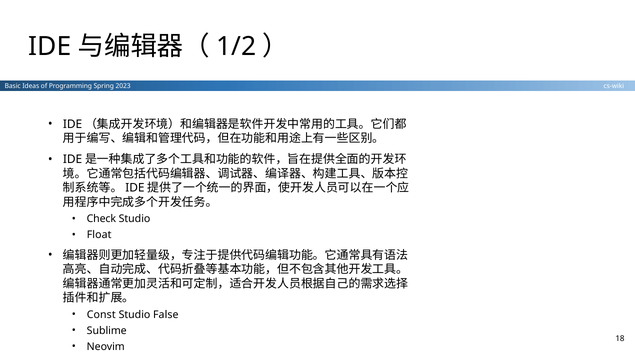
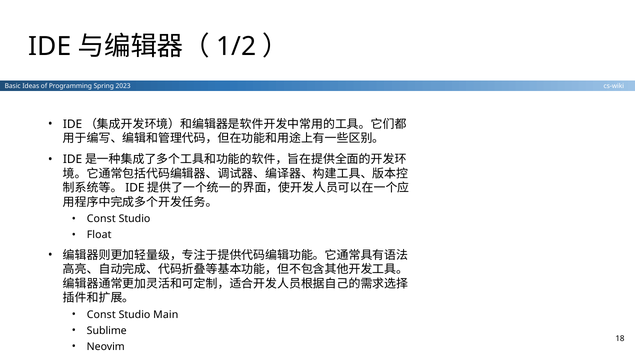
Check: Check -> Const (101, 219)
False: False -> Main (166, 315)
